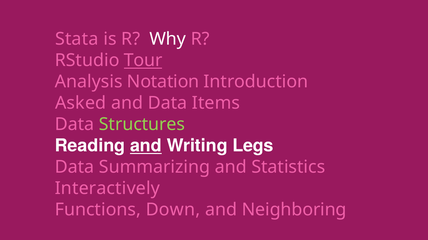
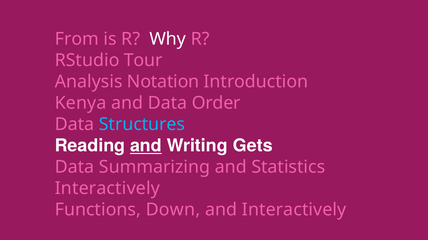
Stata: Stata -> From (77, 39)
Tour underline: present -> none (143, 61)
Asked: Asked -> Kenya (81, 103)
Items: Items -> Order (216, 103)
Structures colour: light green -> light blue (142, 125)
Legs: Legs -> Gets (253, 146)
and Neighboring: Neighboring -> Interactively (294, 210)
